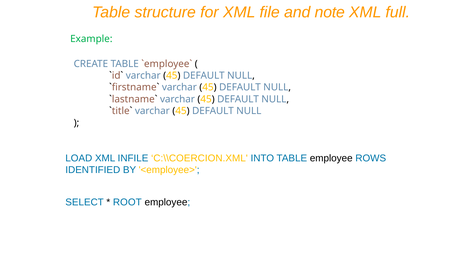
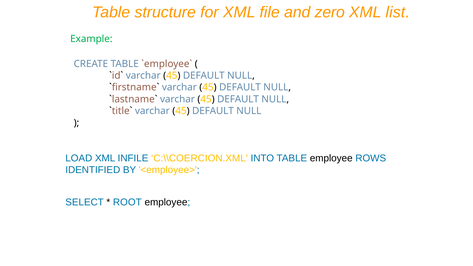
note: note -> zero (330, 12)
full: full -> list (398, 12)
